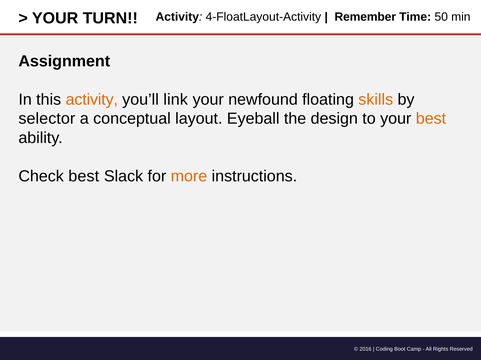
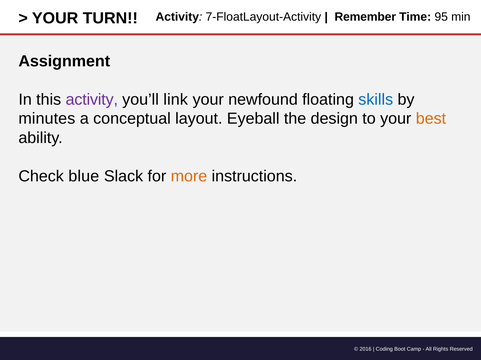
4-FloatLayout-Activity: 4-FloatLayout-Activity -> 7-FloatLayout-Activity (263, 17)
50: 50 -> 95 (441, 17)
activity colour: orange -> purple (92, 100)
skills colour: orange -> blue (376, 100)
selector: selector -> minutes (47, 119)
Check best: best -> blue (84, 177)
